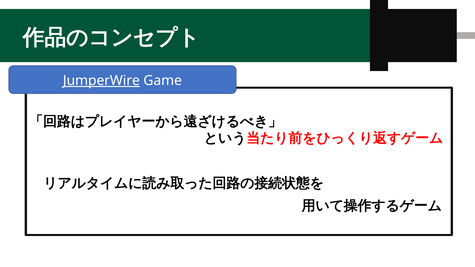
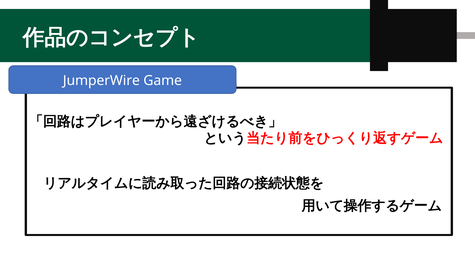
JumperWire underline: present -> none (101, 81)
